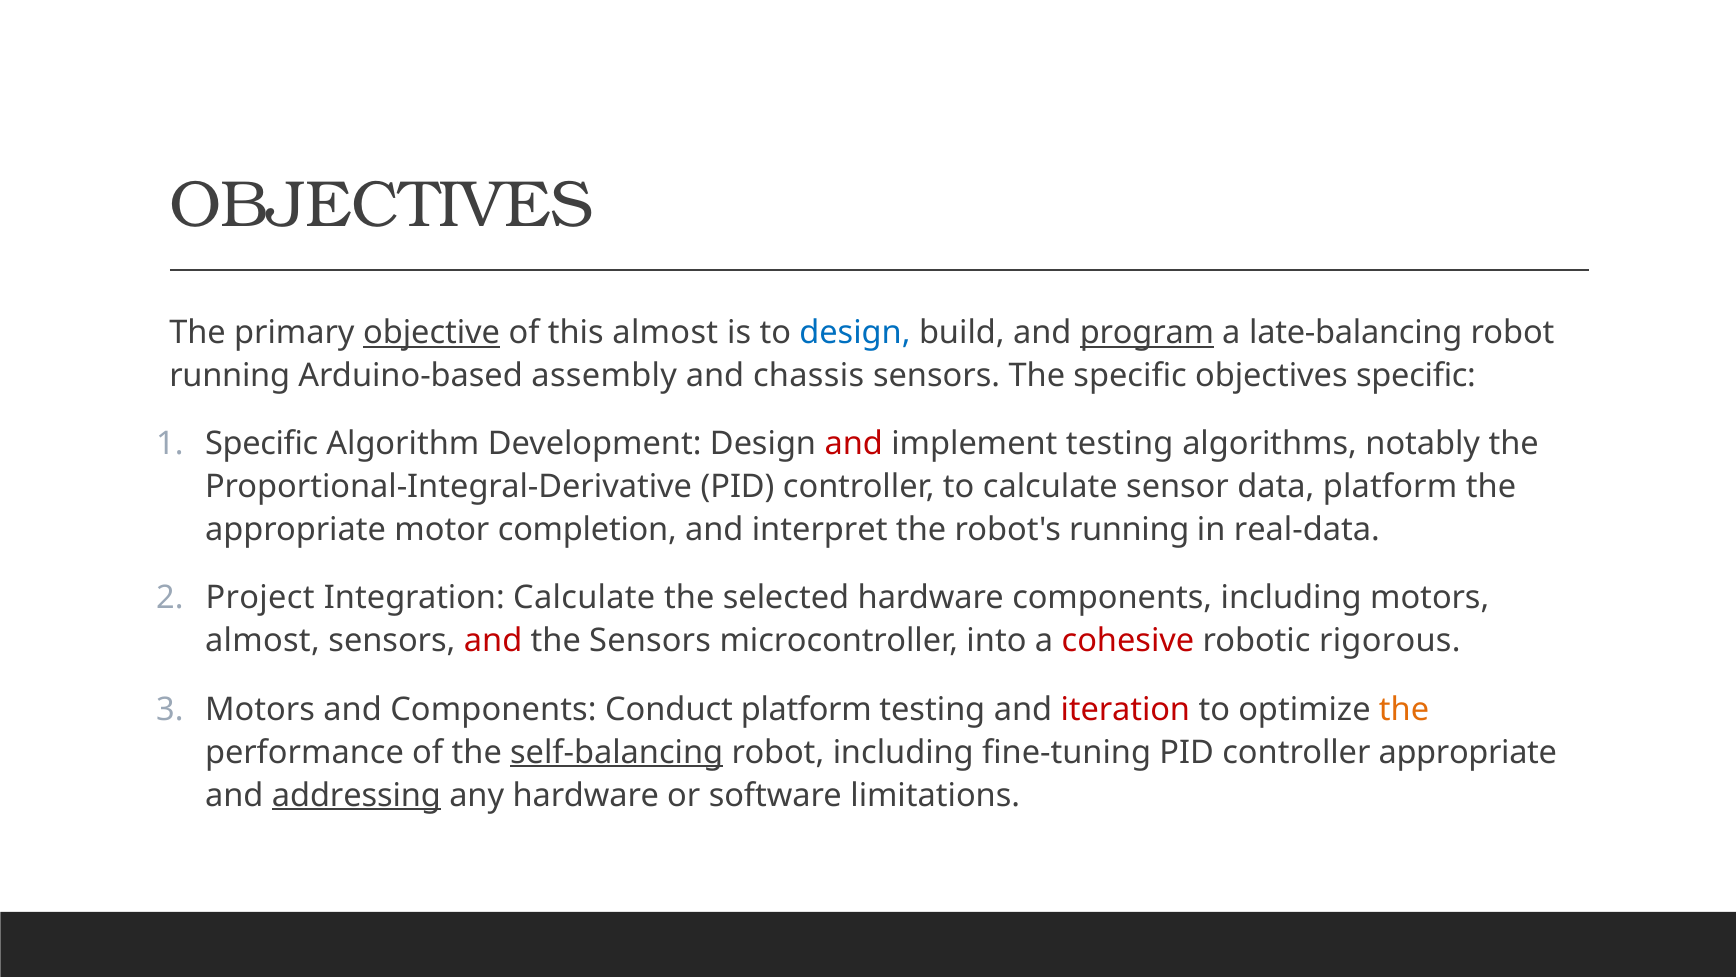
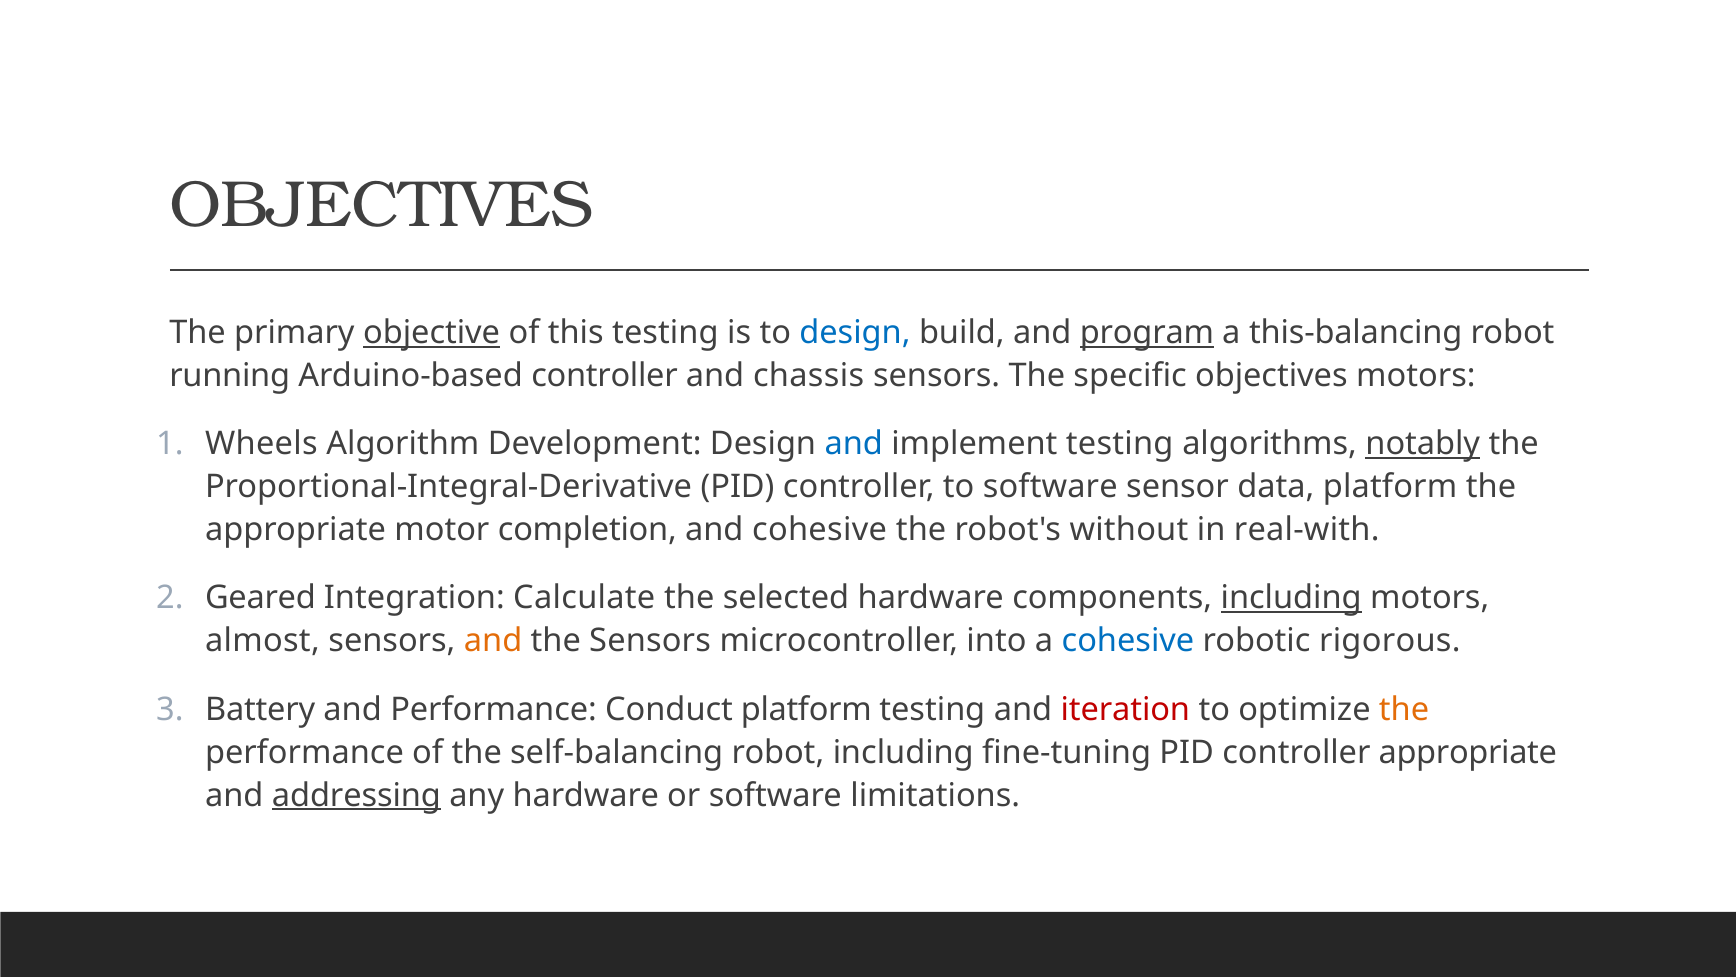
this almost: almost -> testing (665, 332)
late-balancing: late-balancing -> this-balancing (1356, 332)
Arduino-based assembly: assembly -> controller (605, 375)
objectives specific: specific -> motors (1416, 375)
Specific: Specific -> Wheels (261, 444)
and colour: red -> blue (854, 444)
notably underline: none -> present (1423, 444)
to calculate: calculate -> software (1050, 487)
and interpret: interpret -> cohesive (820, 530)
robot's running: running -> without (1129, 530)
real-data: real-data -> real-with (1307, 530)
Project: Project -> Geared (260, 598)
including underline: none -> present (1291, 598)
and colour: red -> orange (493, 641)
cohesive colour: red -> blue (1128, 641)
Motors: Motors -> Battery (260, 709)
and Components: Components -> Performance (494, 709)
self-balancing underline: present -> none (617, 752)
